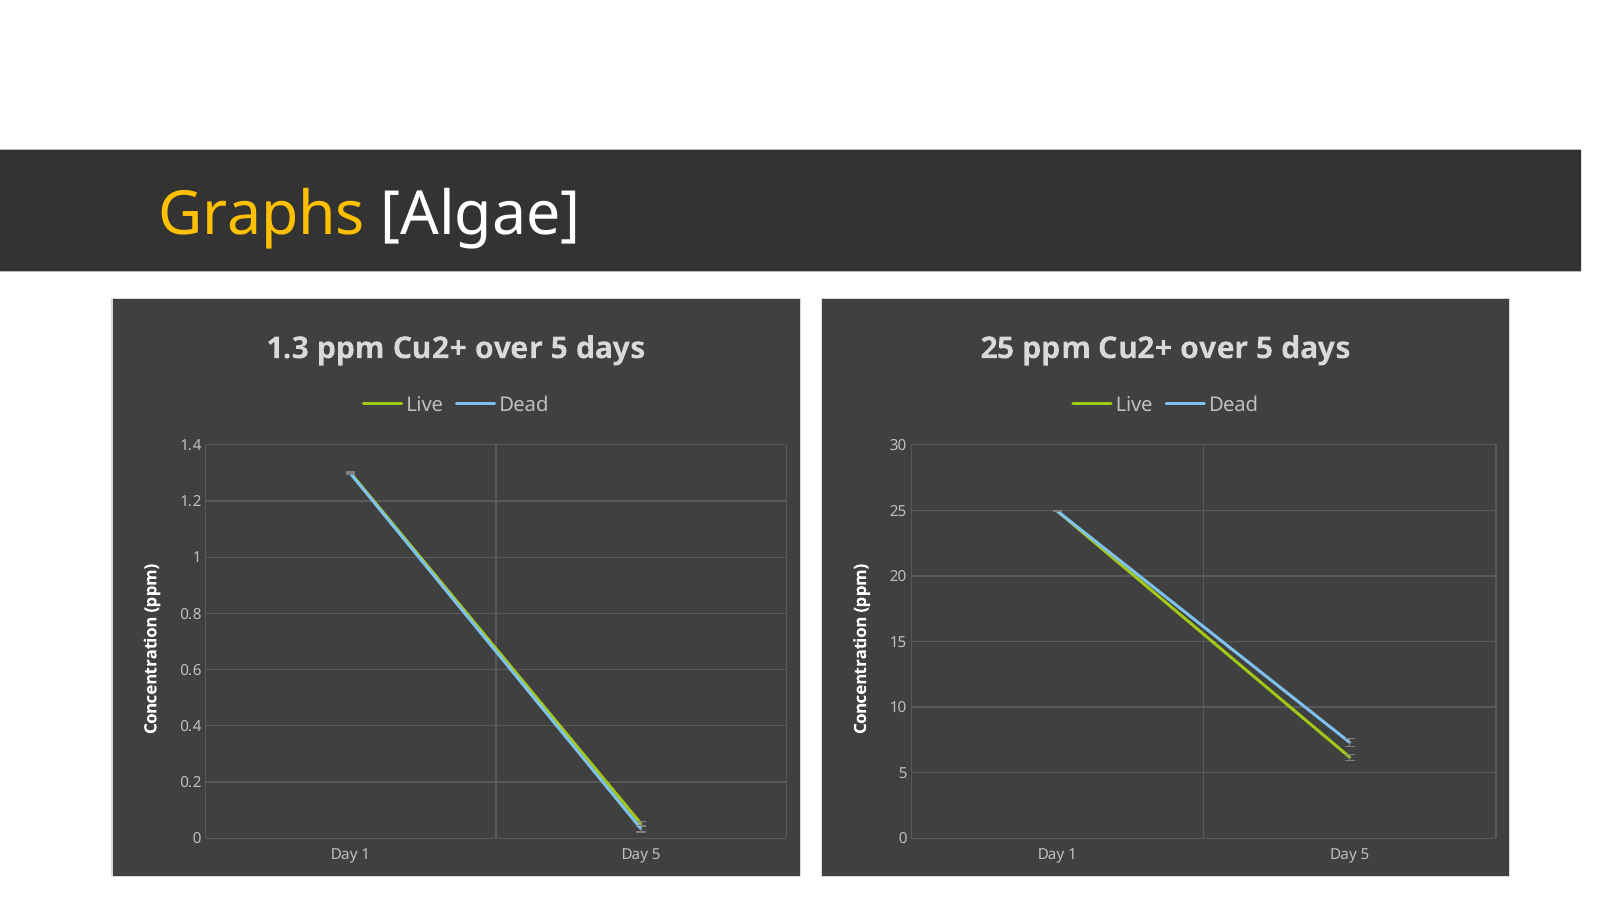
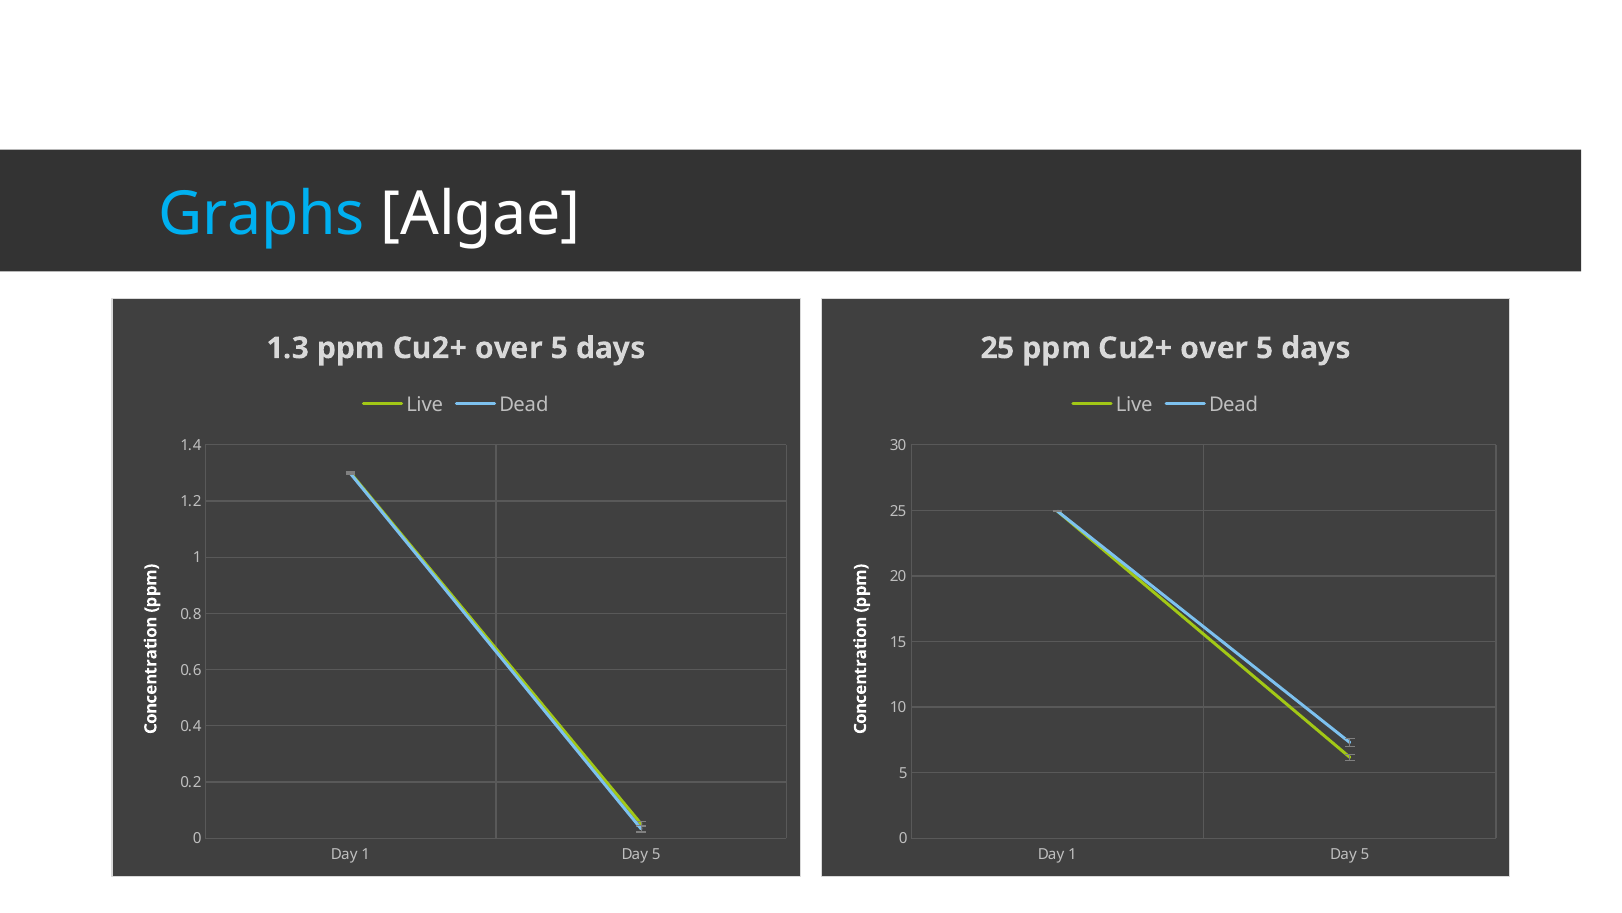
Graphs colour: yellow -> light blue (261, 215)
